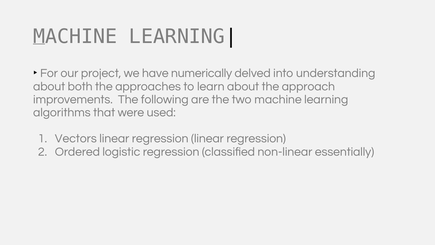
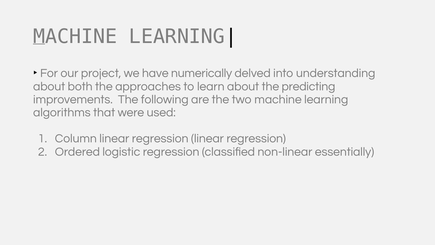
approach: approach -> predicting (308, 86)
Vectors: Vectors -> Column (76, 138)
